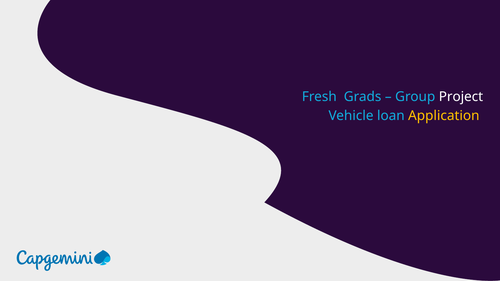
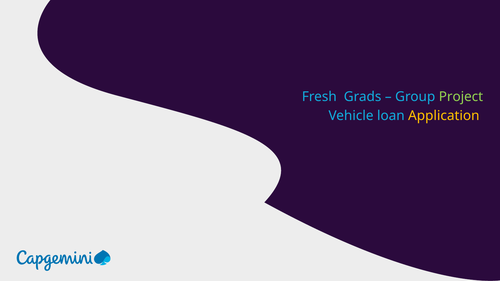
Project colour: white -> light green (461, 97)
